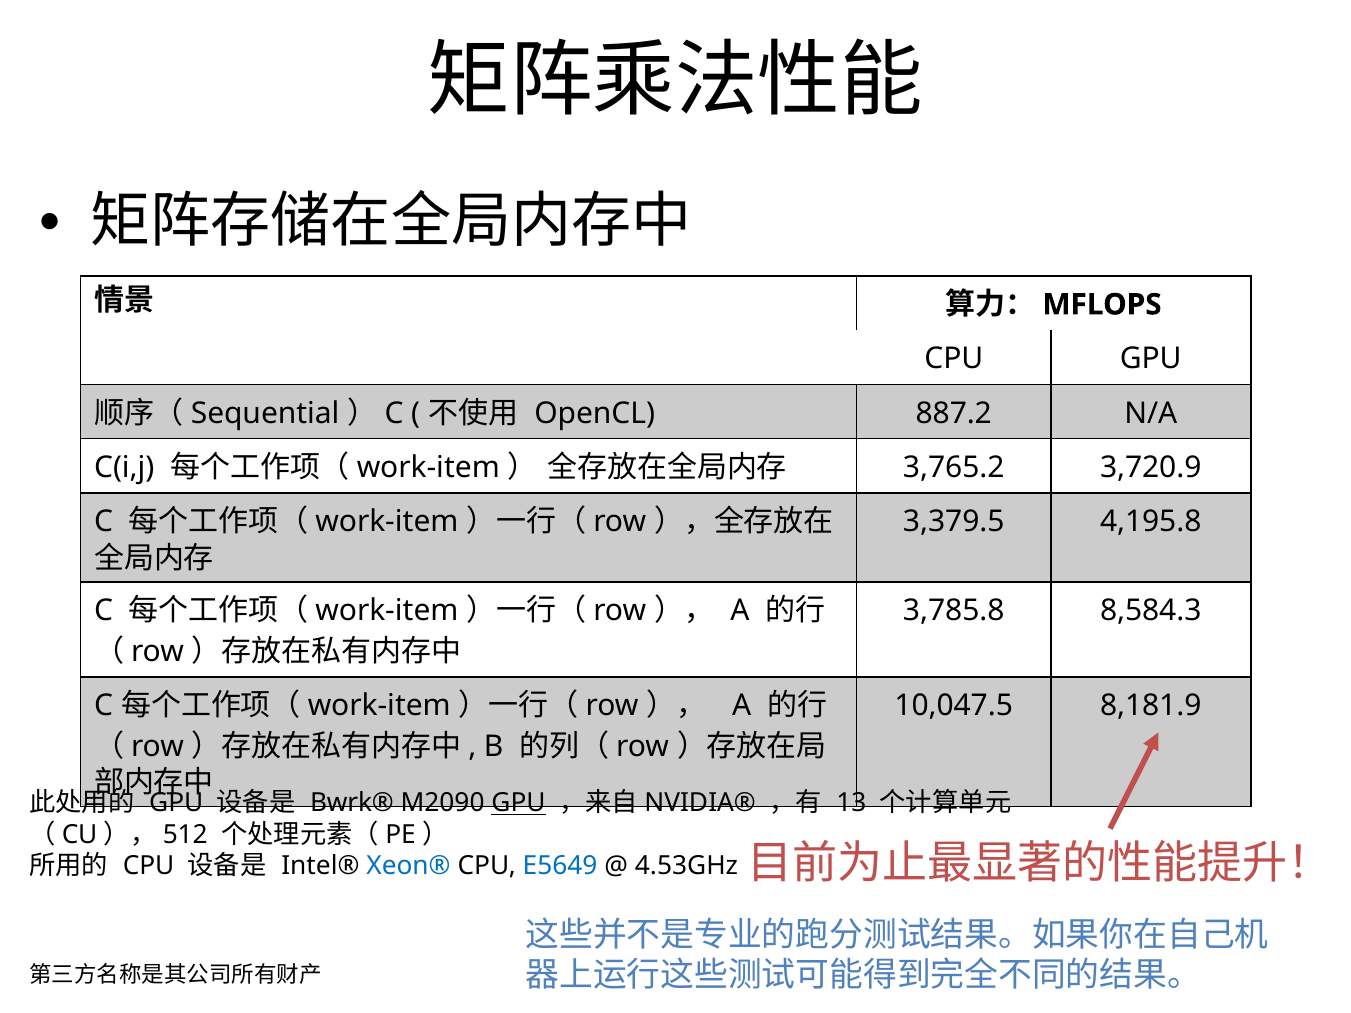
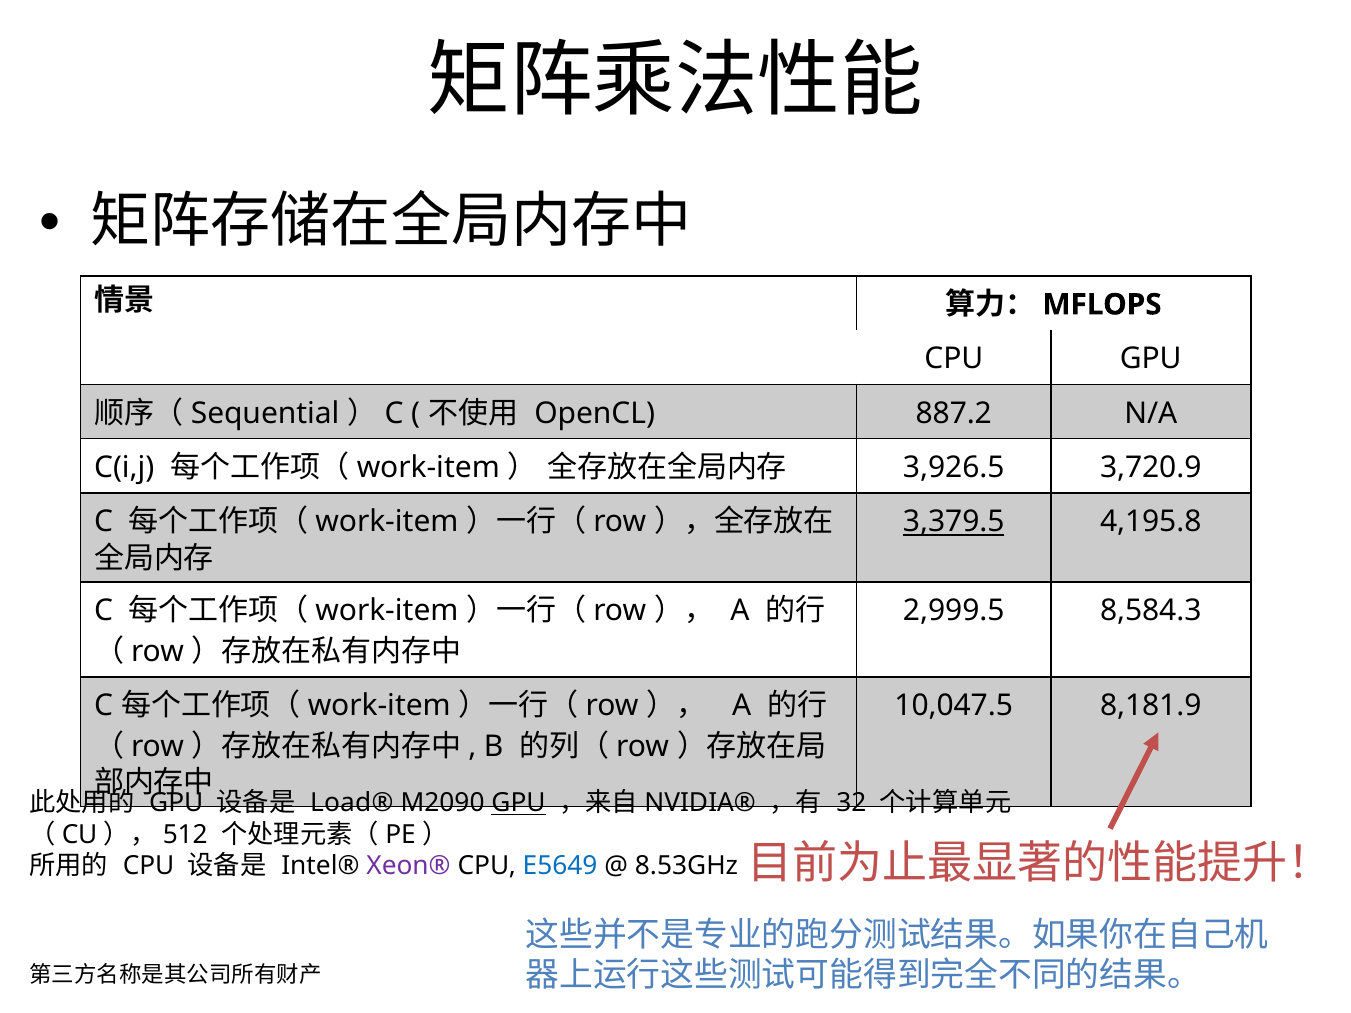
3,765.2: 3,765.2 -> 3,926.5 (954, 468)
3,379.5 underline: none -> present (954, 522)
3,785.8: 3,785.8 -> 2,999.5 (954, 611)
Bwrk®: Bwrk® -> Load® (352, 803)
13: 13 -> 32 (851, 803)
Xeon® colour: blue -> purple (408, 866)
4.53GHz: 4.53GHz -> 8.53GHz (687, 866)
